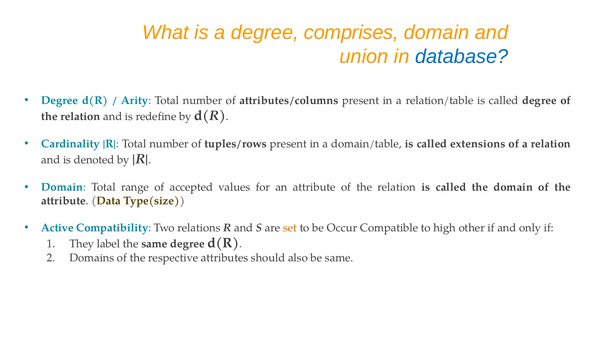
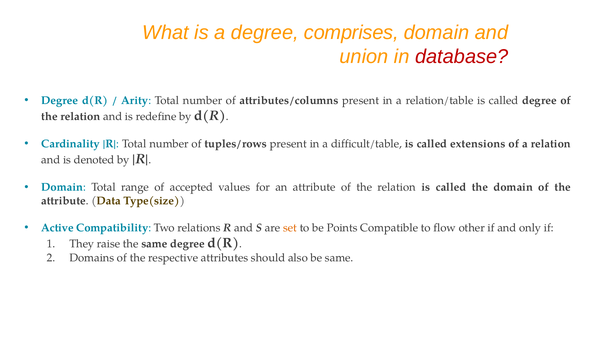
database colour: blue -> red (462, 56)
domain/table: domain/table -> difficult/table (366, 144)
Occur: Occur -> Points (342, 228)
high: high -> flow (445, 228)
label: label -> raise (109, 244)
